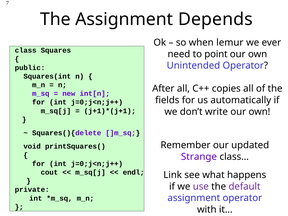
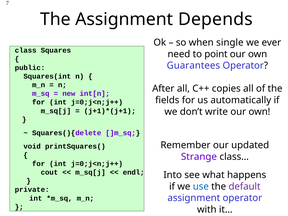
lemur: lemur -> single (230, 43)
Unintended: Unintended -> Guarantees (193, 66)
Link: Link -> Into (173, 175)
use colour: purple -> blue (201, 186)
